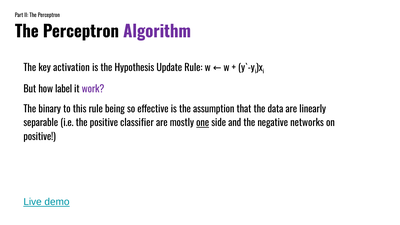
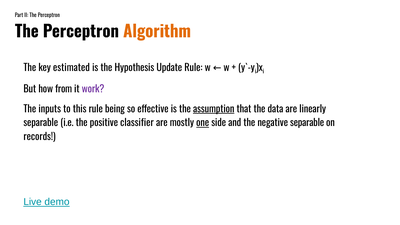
Algorithm colour: purple -> orange (157, 32)
activation: activation -> estimated (71, 68)
label: label -> from (64, 89)
binary: binary -> inputs (50, 109)
assumption underline: none -> present (214, 109)
negative networks: networks -> separable (307, 123)
positive: positive -> records (40, 137)
